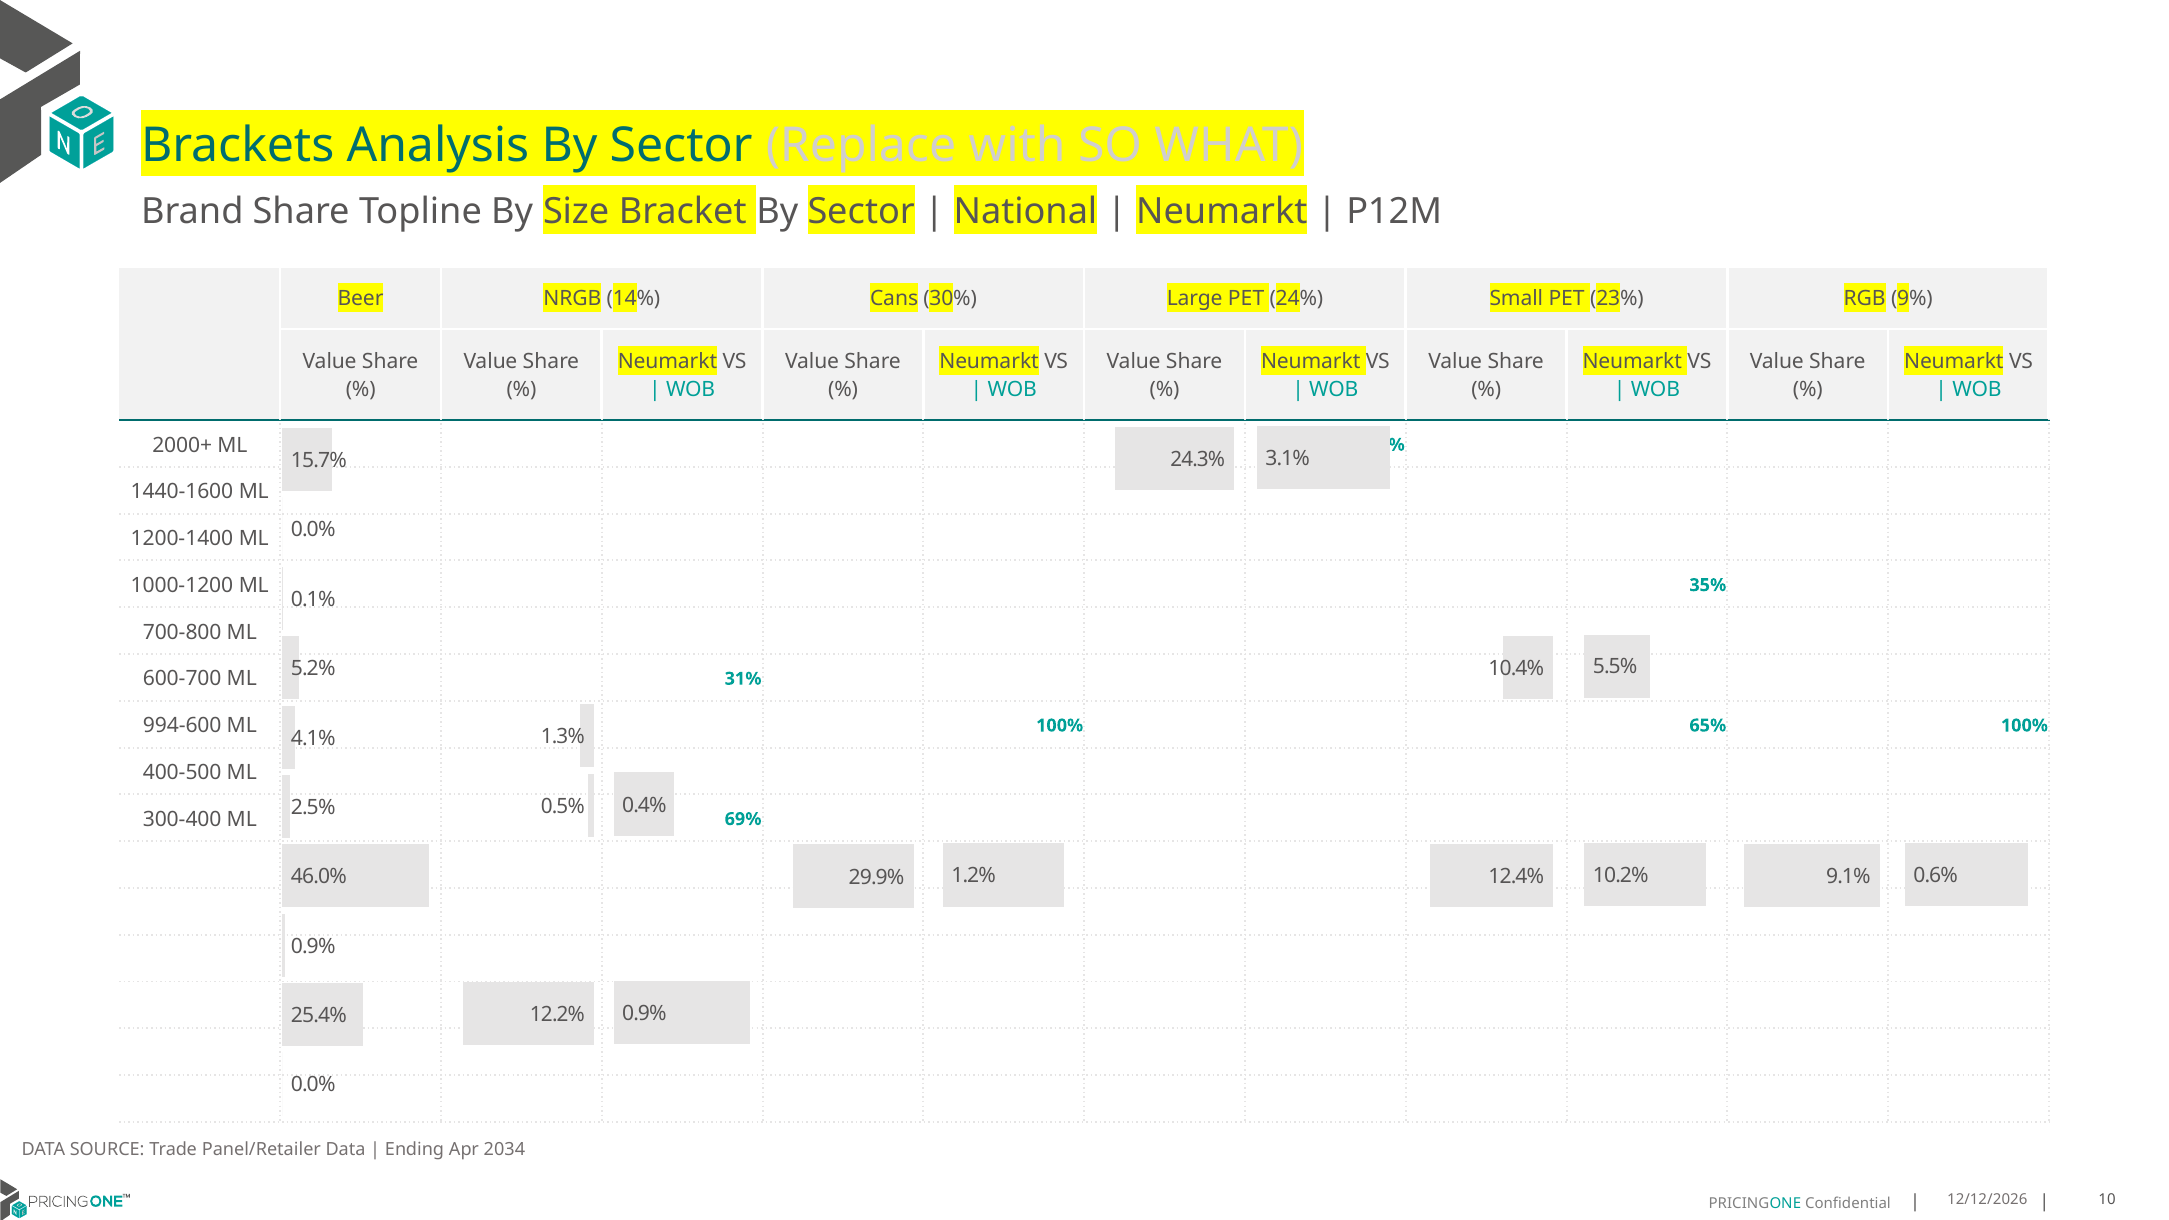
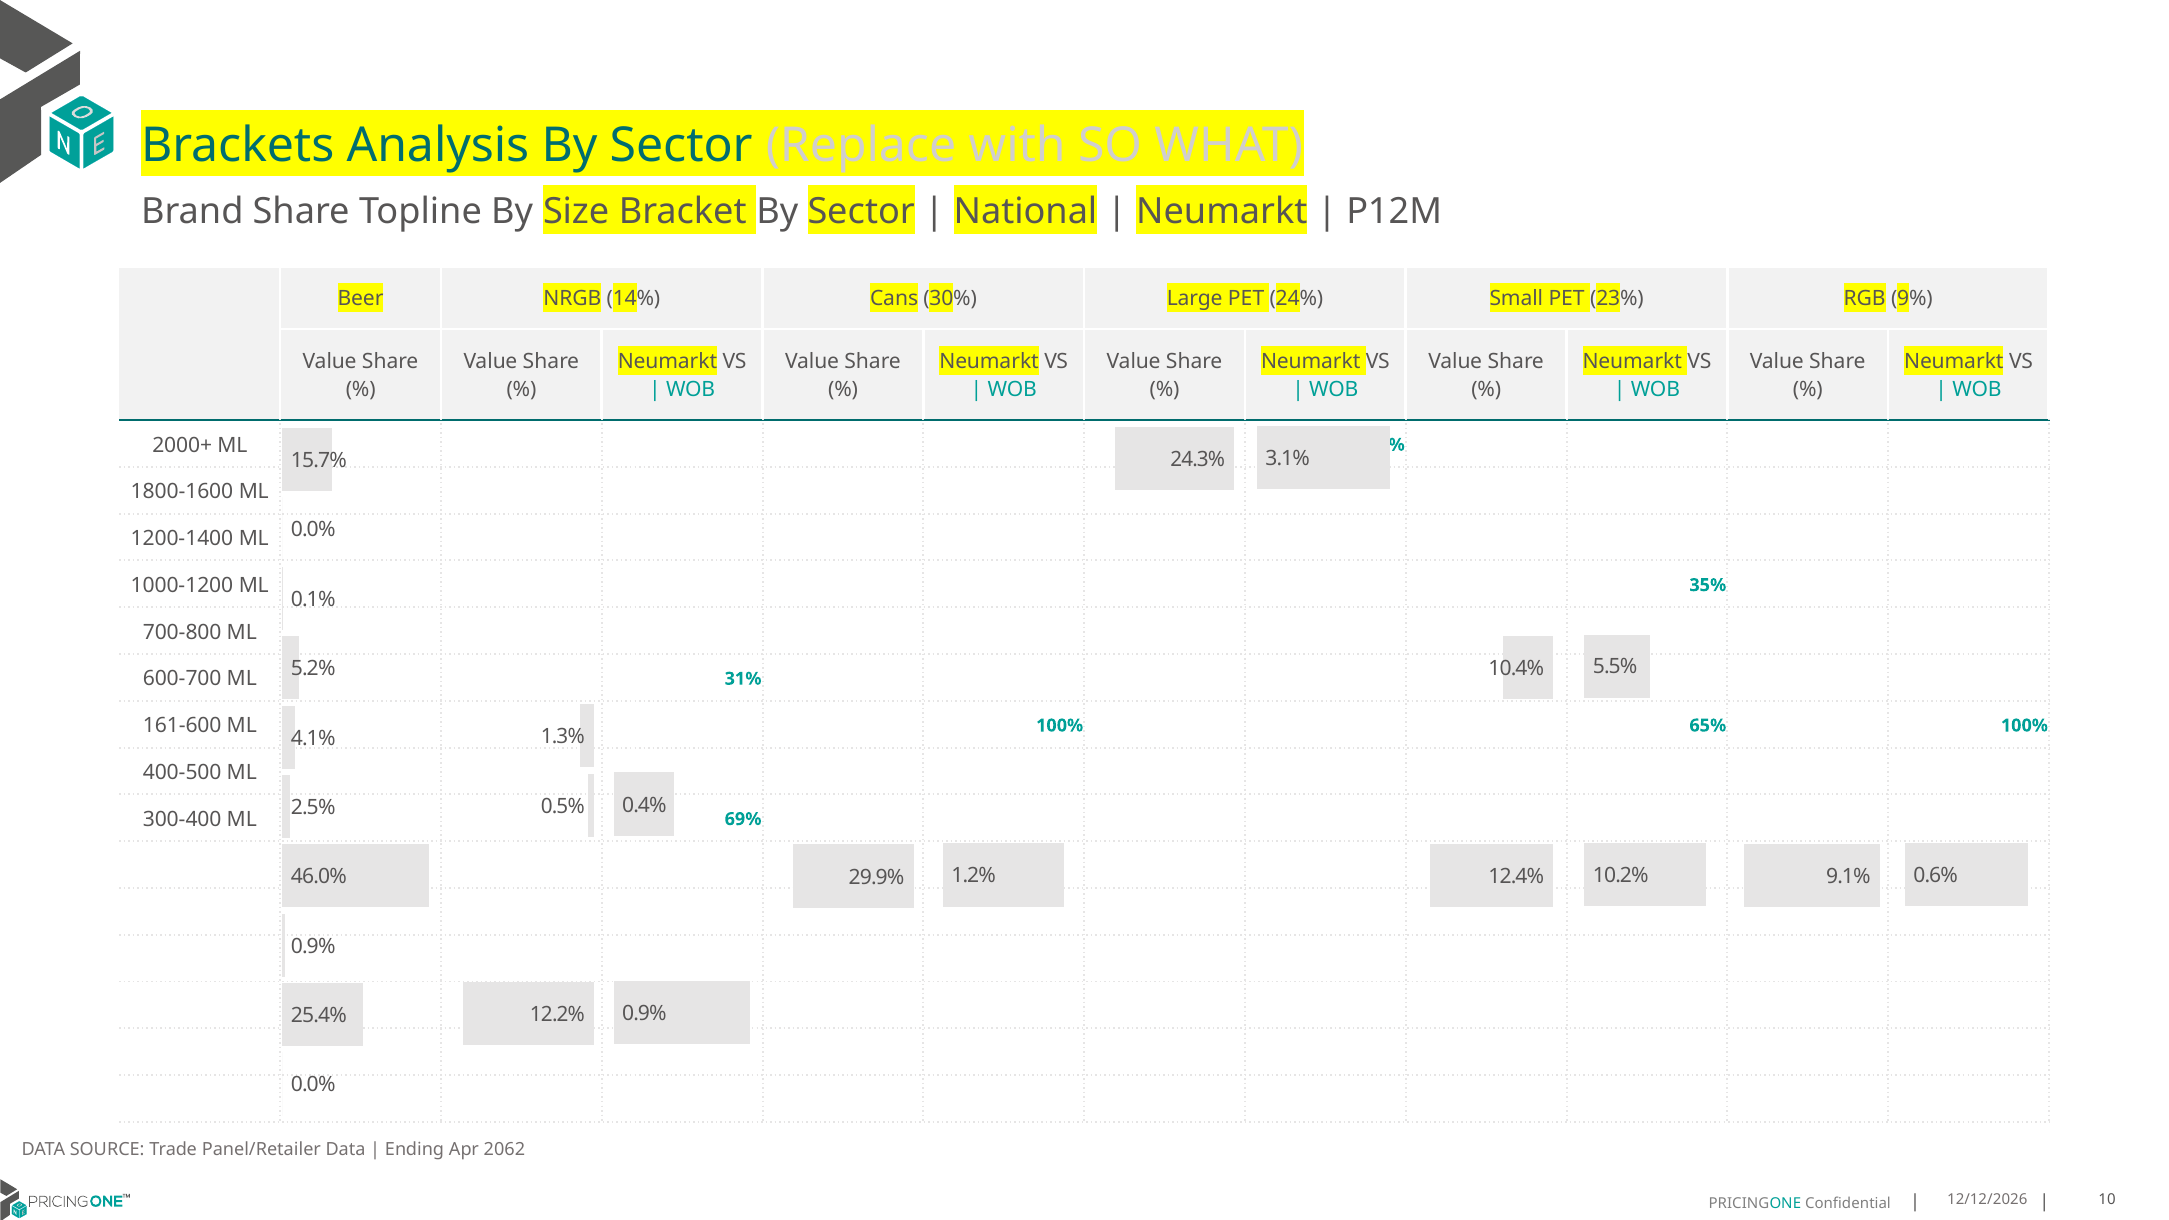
1440-1600: 1440-1600 -> 1800-1600 (182, 492)
994-600: 994-600 -> 161-600 (182, 726)
2034: 2034 -> 2062 (504, 1149)
